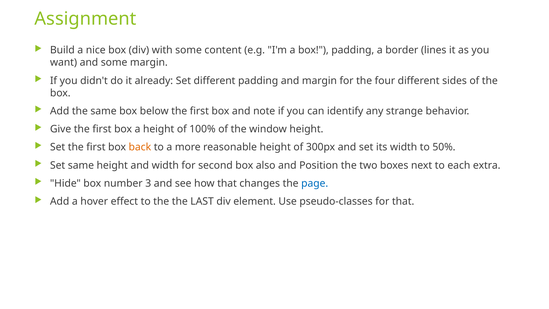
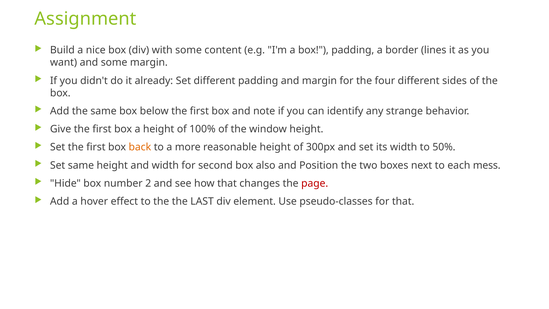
extra: extra -> mess (487, 165)
3: 3 -> 2 (148, 183)
page colour: blue -> red (315, 183)
